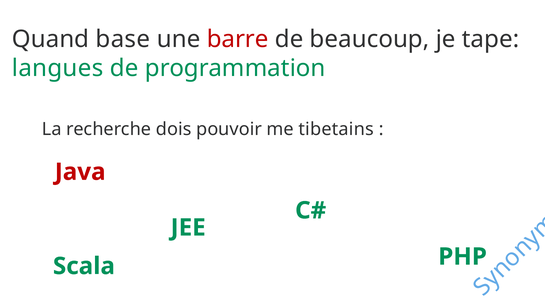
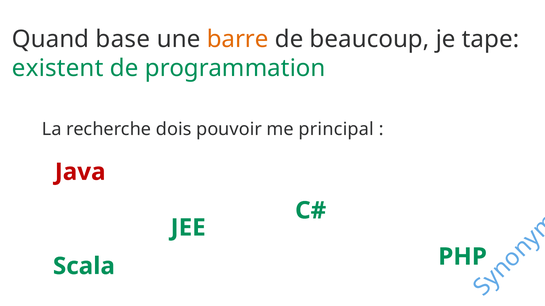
barre colour: red -> orange (238, 39)
langues: langues -> existent (58, 68)
tibetains: tibetains -> principal (336, 130)
